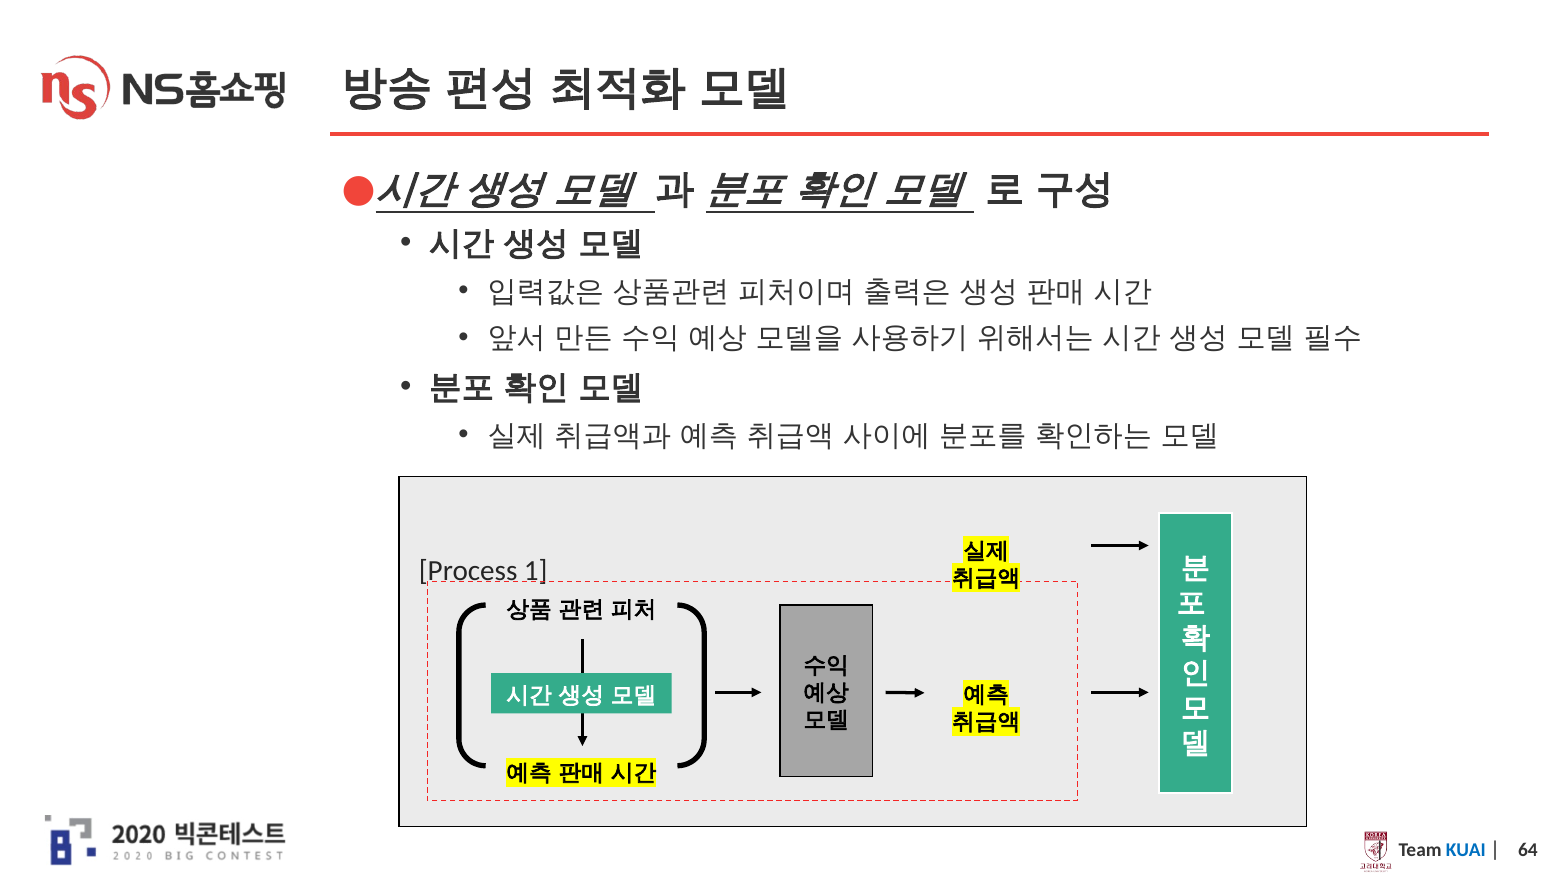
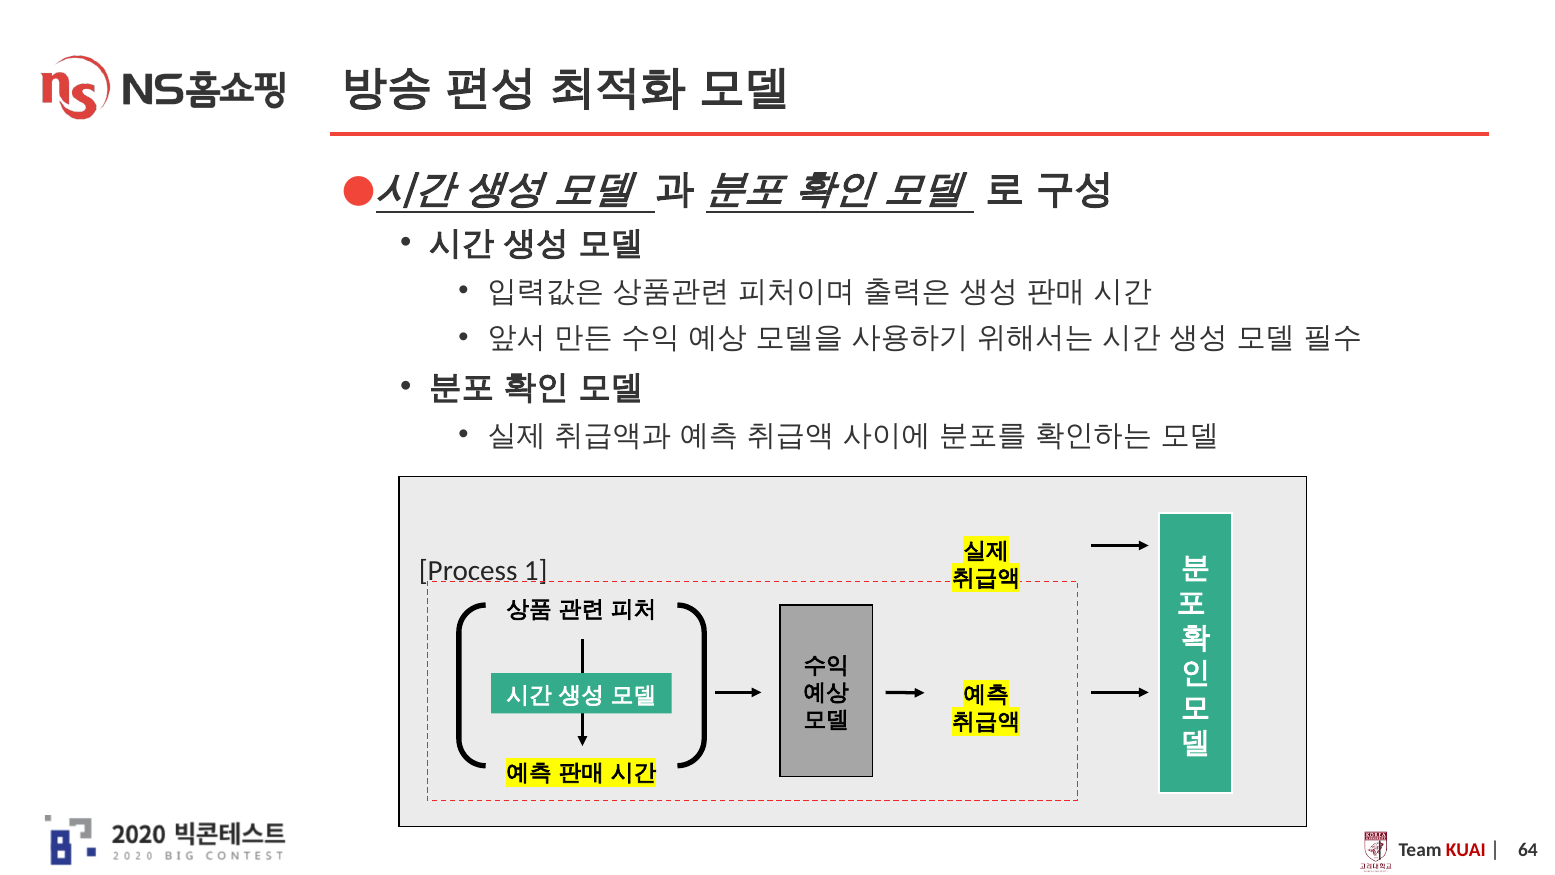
KUAI colour: blue -> red (1466, 850)
